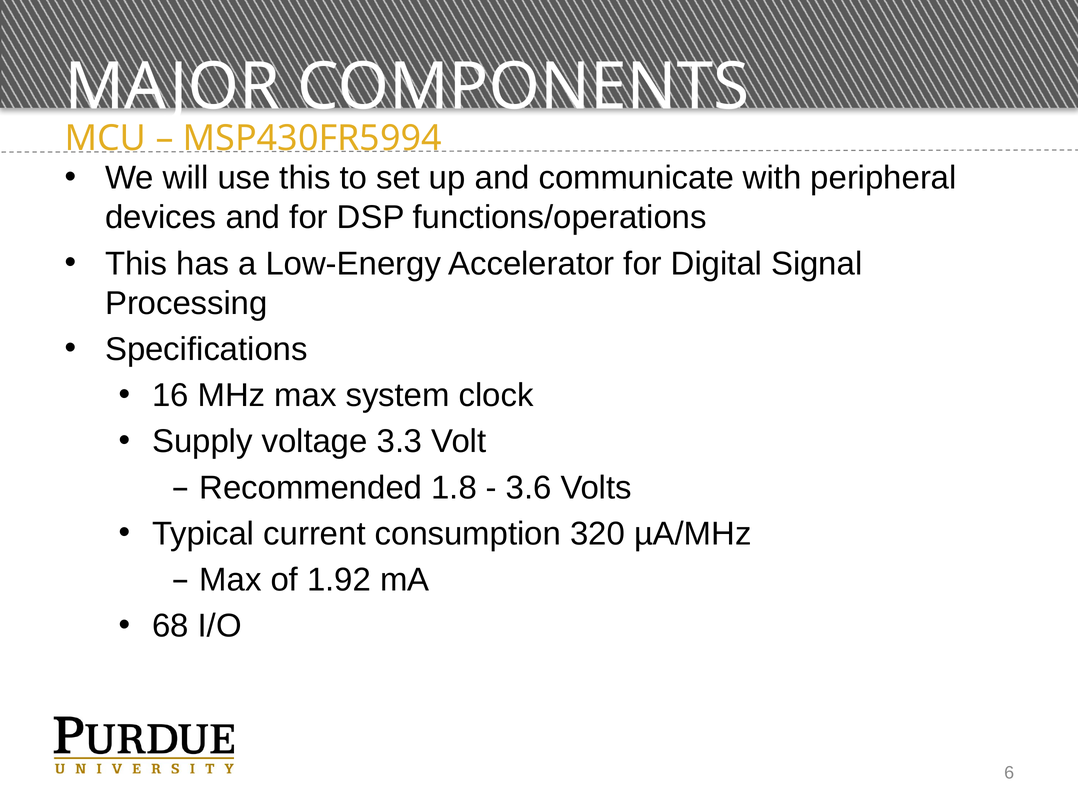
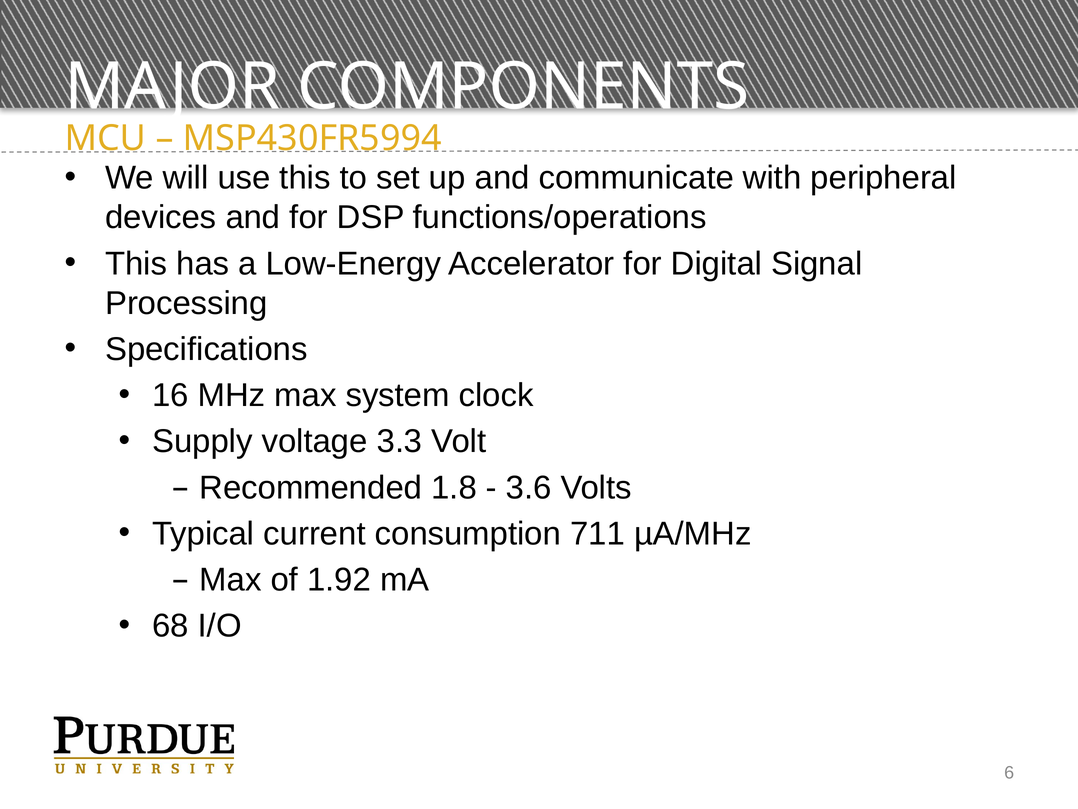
320: 320 -> 711 (598, 534)
